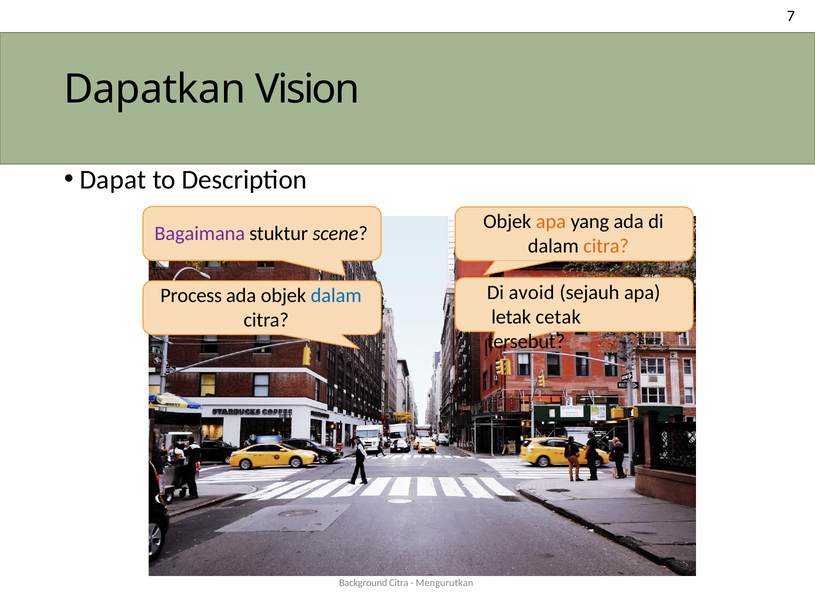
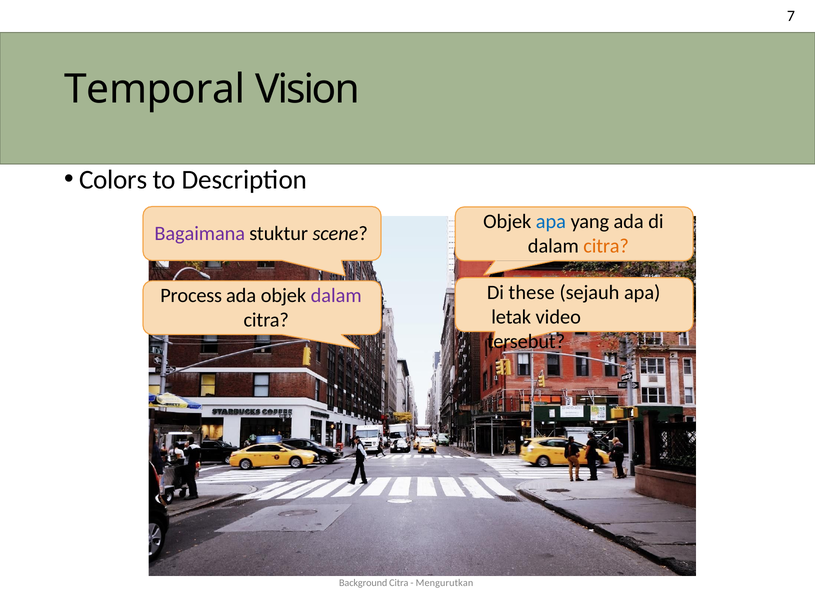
Dapatkan: Dapatkan -> Temporal (155, 89)
Dapat: Dapat -> Colors (113, 180)
apa colour: orange -> blue (551, 222)
avoid: avoid -> these (532, 293)
dalam colour: blue -> purple (336, 296)
cetak: cetak -> video (558, 317)
